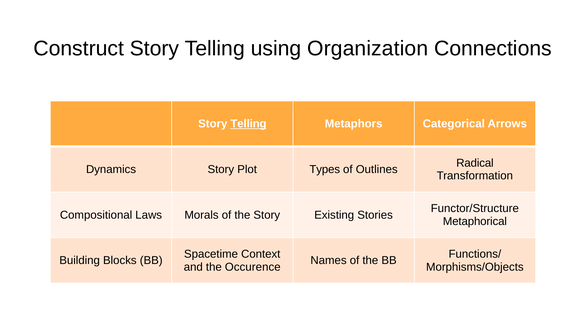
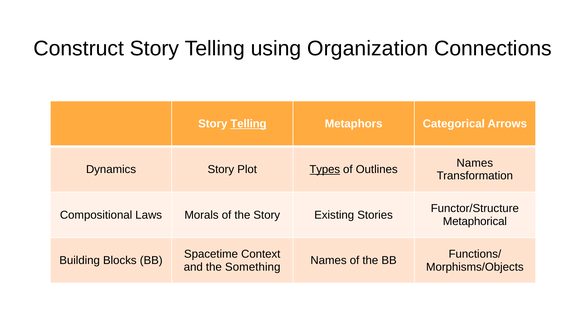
Radical: Radical -> Names (475, 163)
Types underline: none -> present (325, 169)
Occurence: Occurence -> Something (253, 267)
